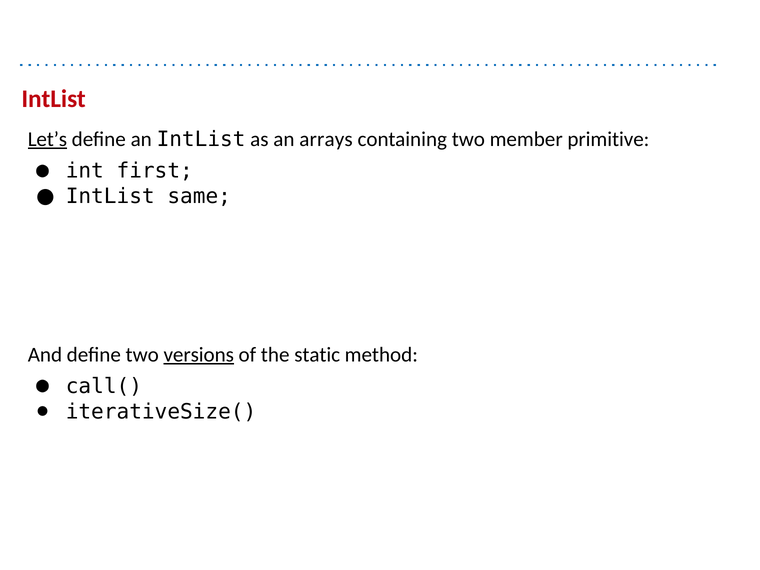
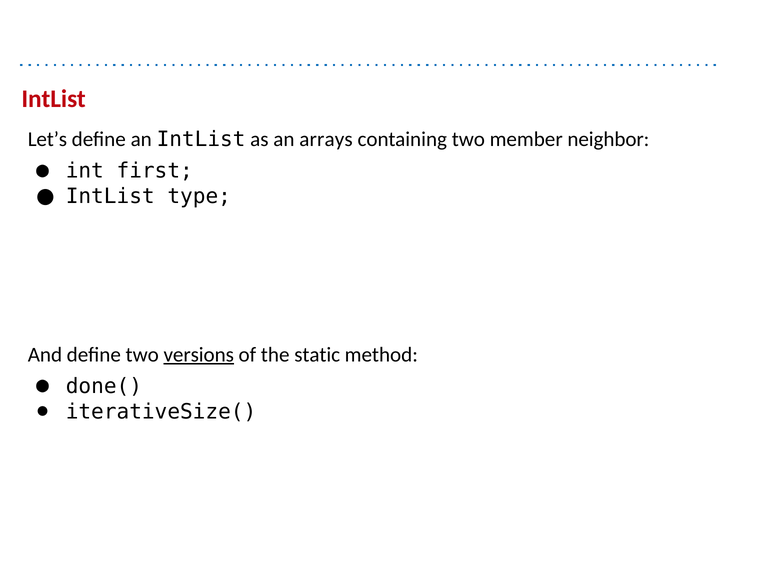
Let’s underline: present -> none (47, 139)
primitive: primitive -> neighbor (608, 139)
same: same -> type (199, 196)
call(: call( -> done( (104, 386)
